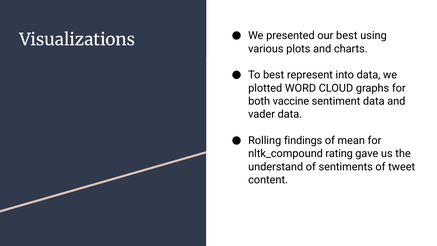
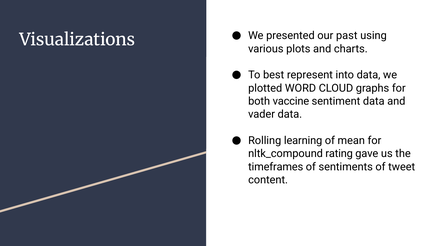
our best: best -> past (347, 36)
findings: findings -> learning (303, 141)
understand: understand -> timeframes (276, 167)
